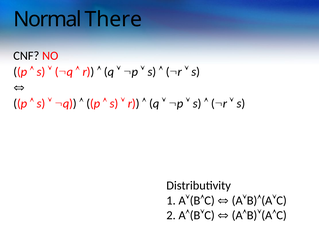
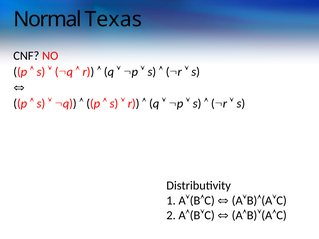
There: There -> Texas (113, 19)
